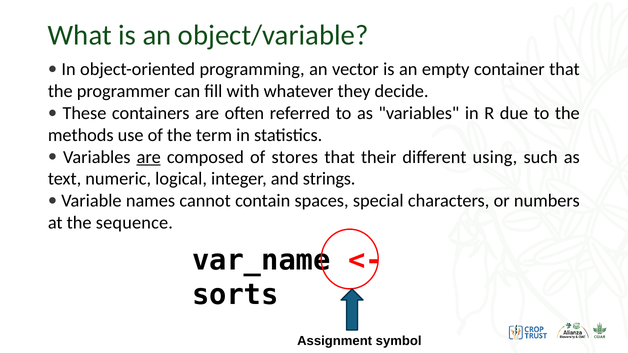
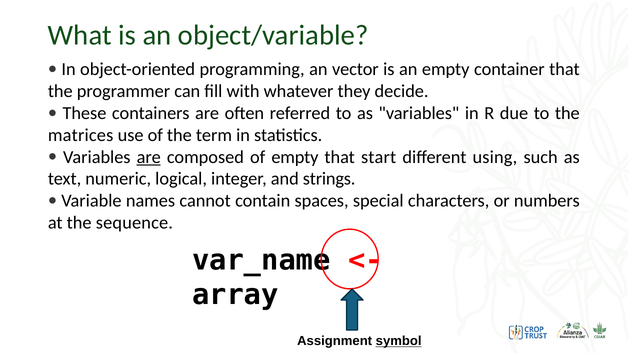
methods: methods -> matrices (81, 135)
of stores: stores -> empty (295, 157)
their: their -> start (379, 157)
sorts: sorts -> array (235, 295)
symbol underline: none -> present (399, 341)
